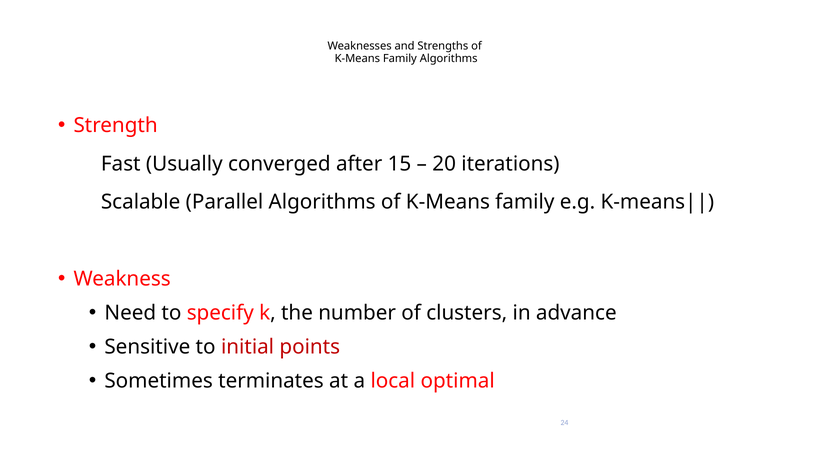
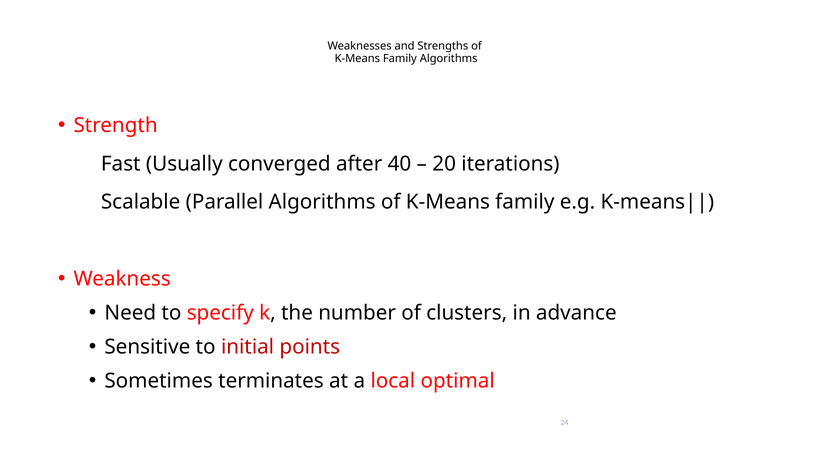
15: 15 -> 40 (399, 164)
